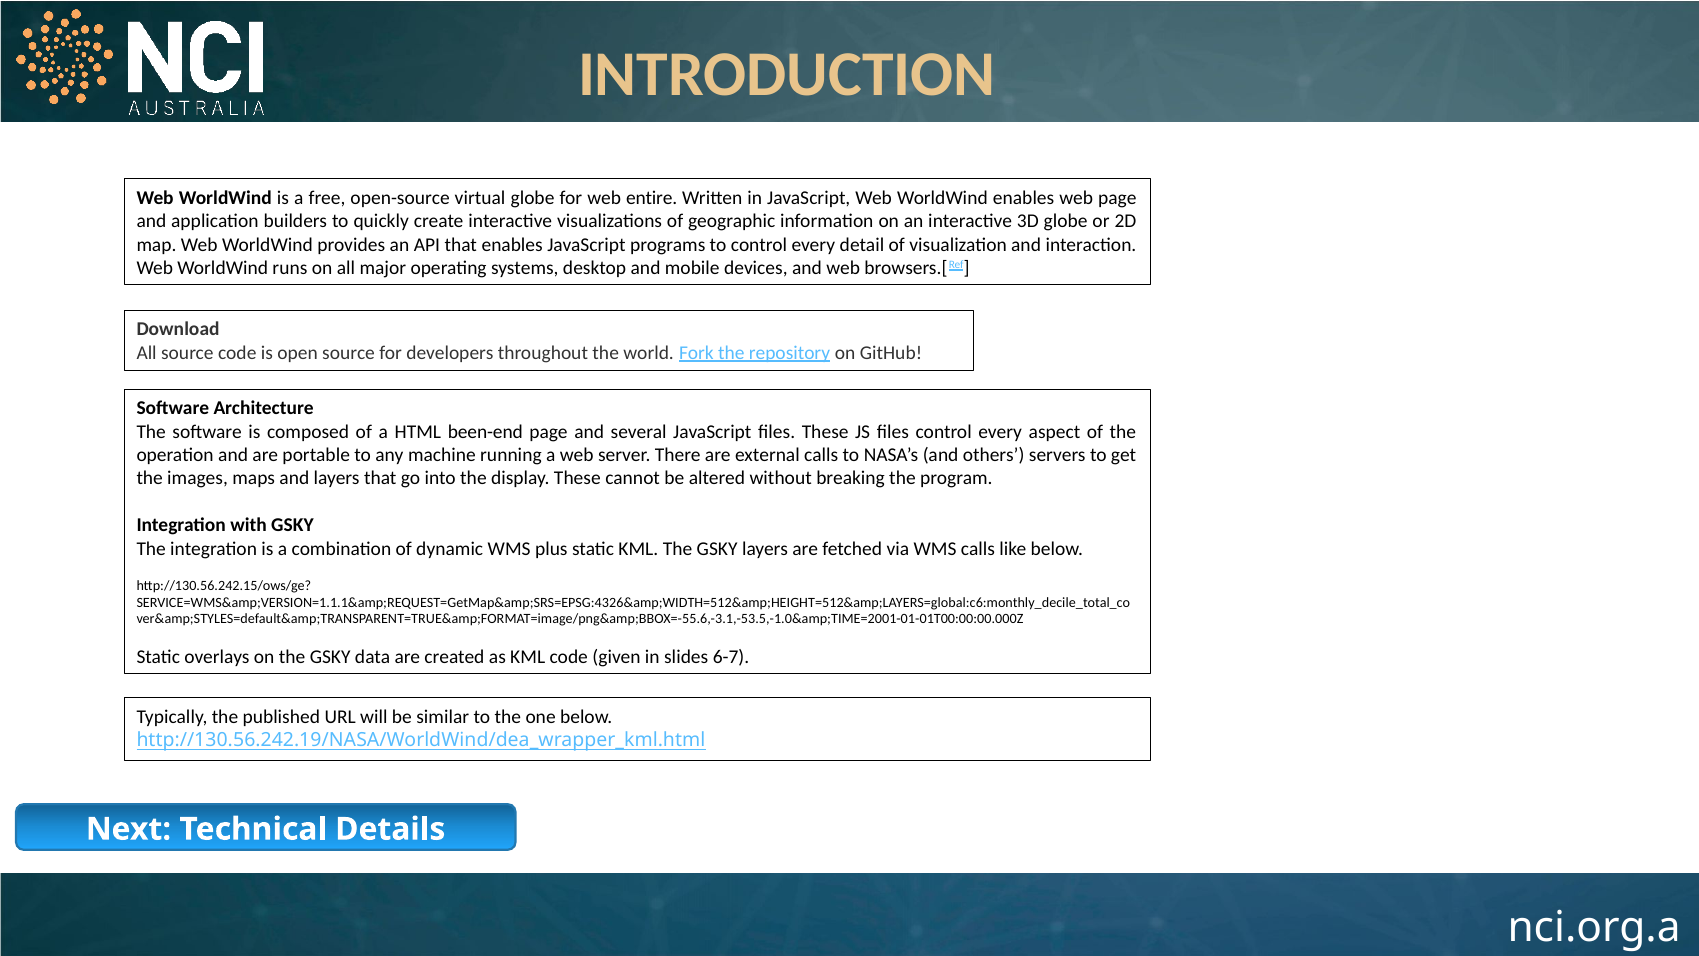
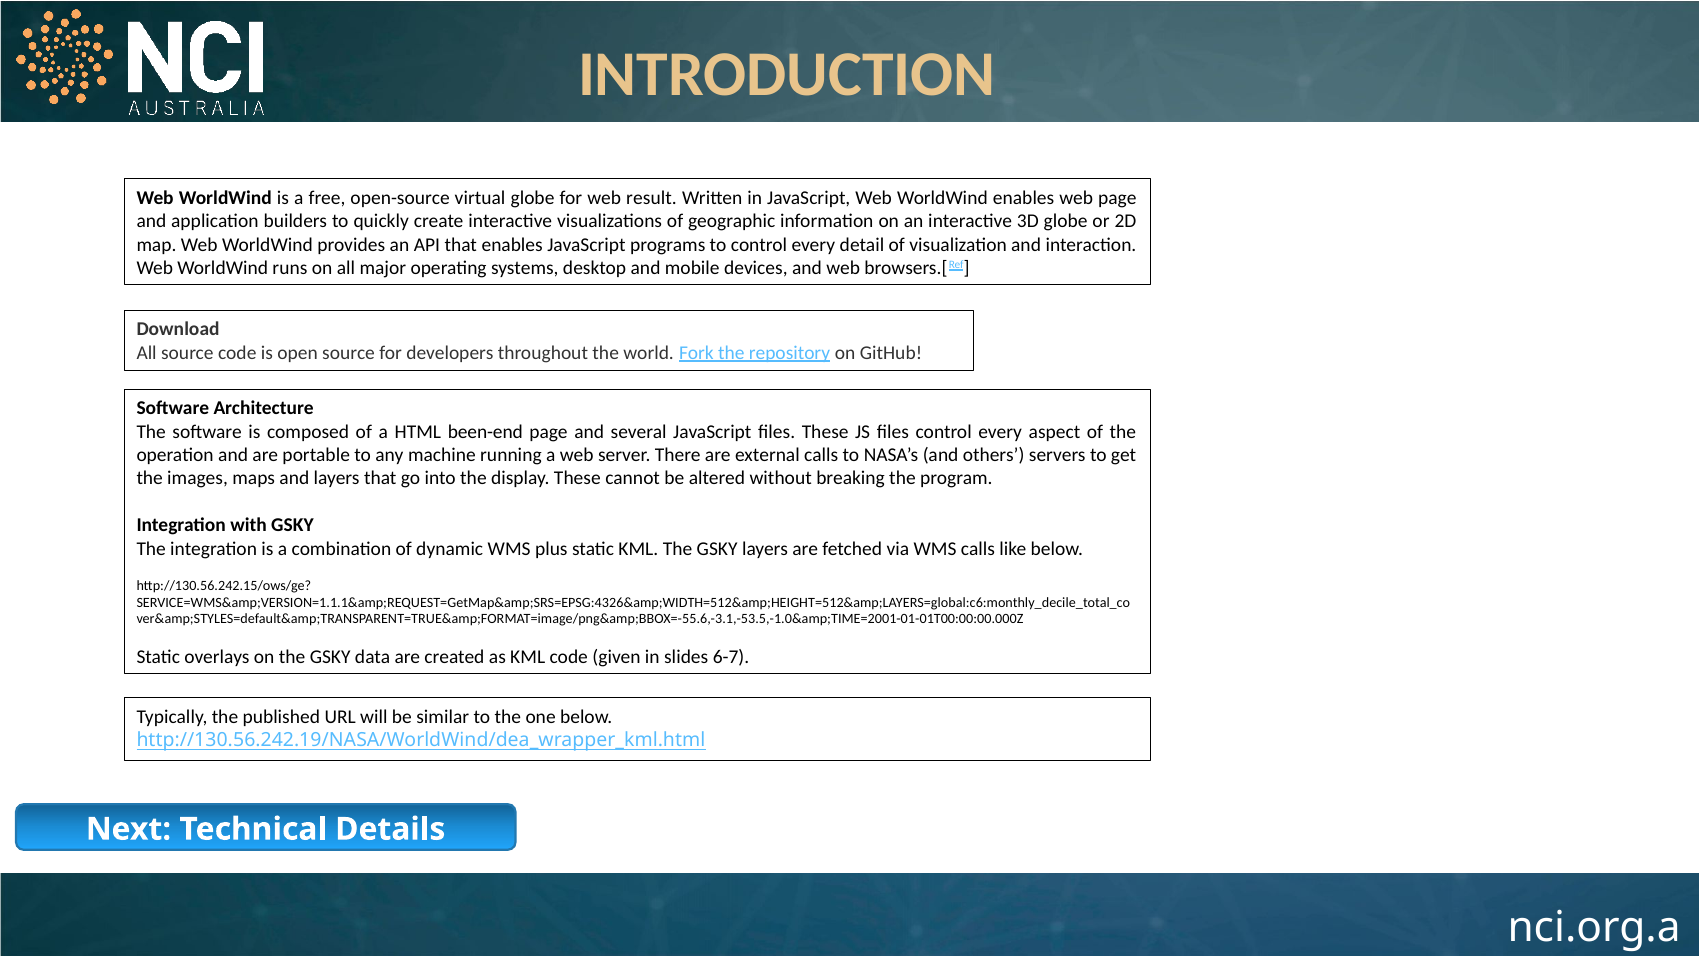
entire: entire -> result (652, 198)
